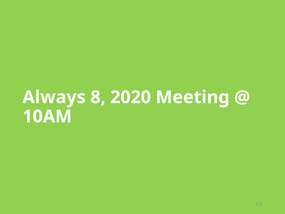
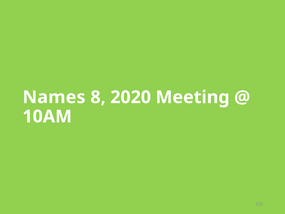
Always: Always -> Names (54, 97)
